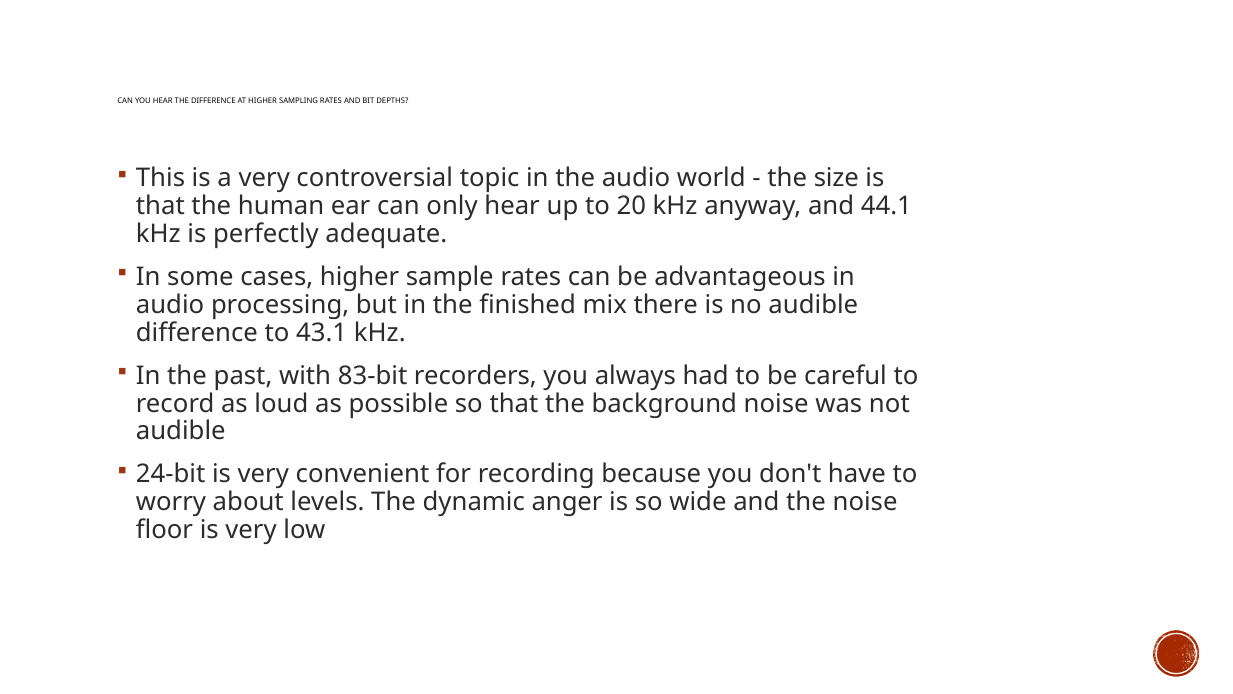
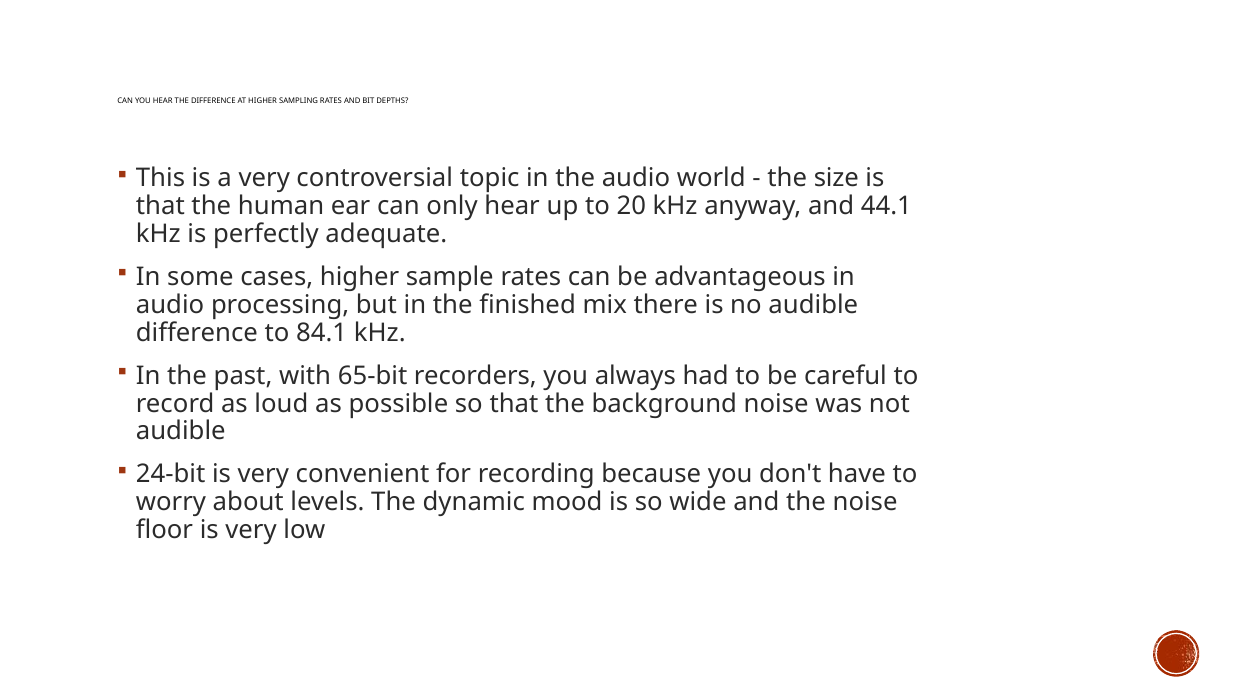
43.1: 43.1 -> 84.1 (322, 332)
83-bit: 83-bit -> 65-bit (373, 376)
anger: anger -> mood (567, 502)
